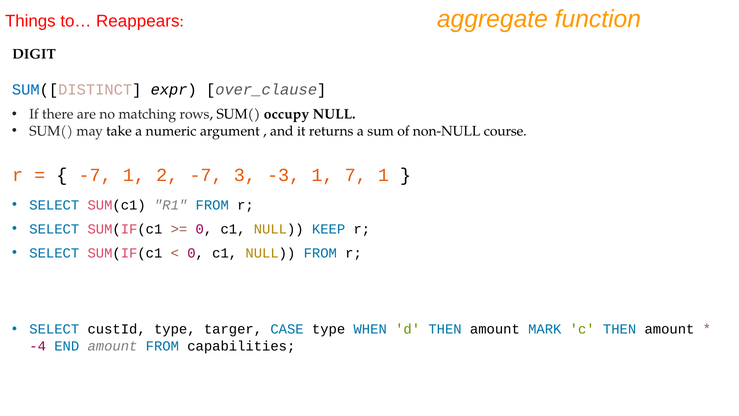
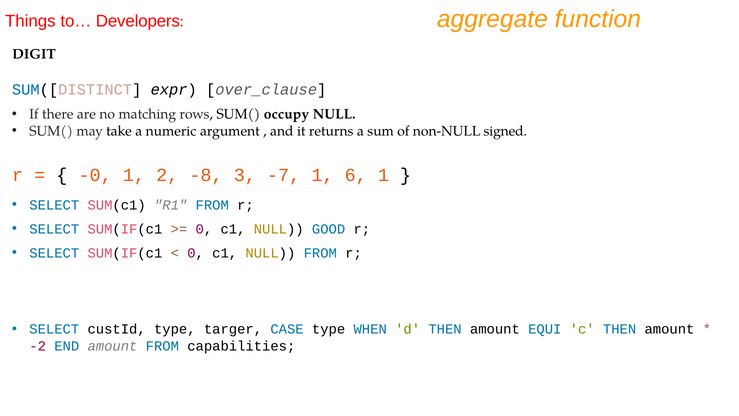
Reappears: Reappears -> Developers (138, 21)
course: course -> signed (505, 131)
-7: -7 -> -0 (95, 175)
2 -7: -7 -> -8 (206, 175)
-3: -3 -> -7 (284, 175)
7: 7 -> 6 (356, 175)
KEEP: KEEP -> GOOD (329, 229)
MARK: MARK -> EQUI (545, 329)
-4: -4 -> -2 (38, 346)
